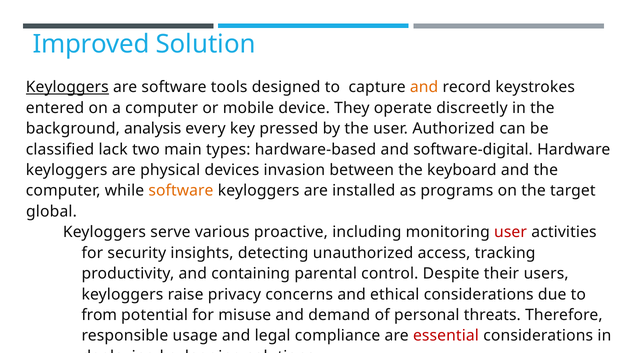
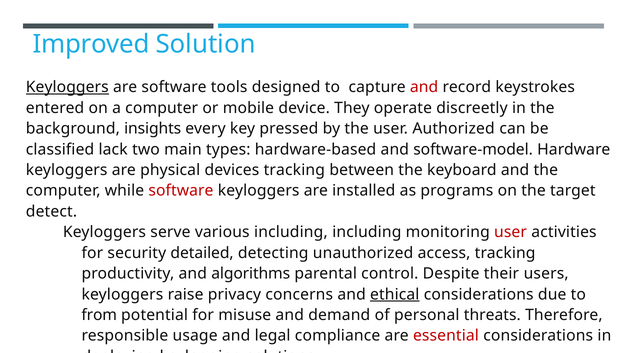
and colour: orange -> red (424, 87)
analysis: analysis -> insights (153, 129)
software-digital: software-digital -> software-model (473, 149)
devices invasion: invasion -> tracking (294, 170)
software colour: orange -> red (181, 191)
global: global -> detect (51, 211)
various proactive: proactive -> including (291, 232)
insights: insights -> detailed (202, 253)
containing: containing -> algorithms (251, 273)
ethical underline: none -> present (395, 294)
